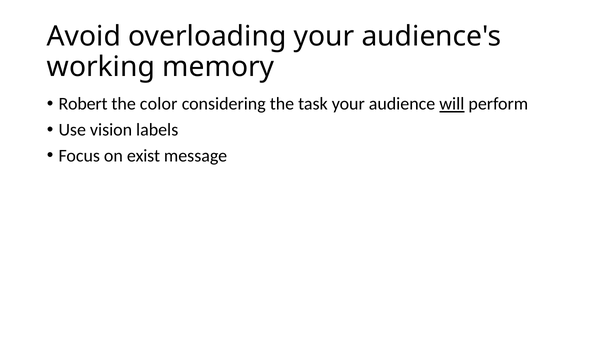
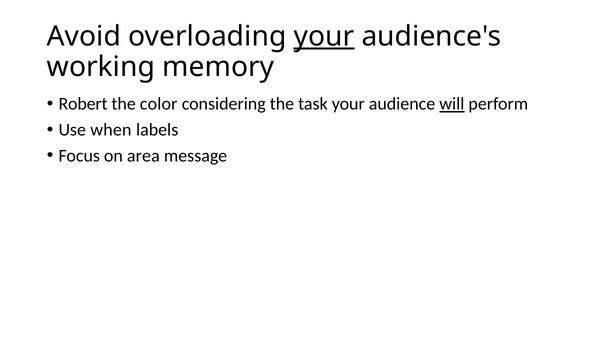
your underline: none -> present (324, 37)
vision: vision -> when (111, 130)
exist: exist -> area (143, 156)
